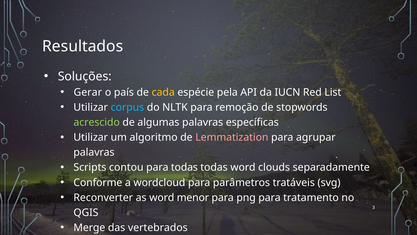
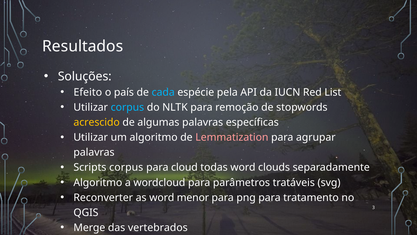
Gerar: Gerar -> Efeito (88, 92)
cada colour: yellow -> light blue (163, 92)
acrescido colour: light green -> yellow (97, 122)
Scripts contou: contou -> corpus (126, 167)
para todas: todas -> cloud (184, 167)
Conforme: Conforme -> Algoritmo (98, 182)
